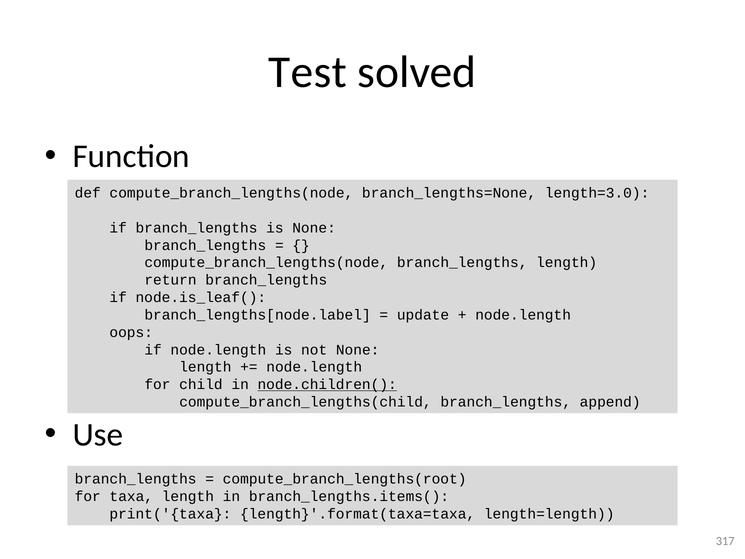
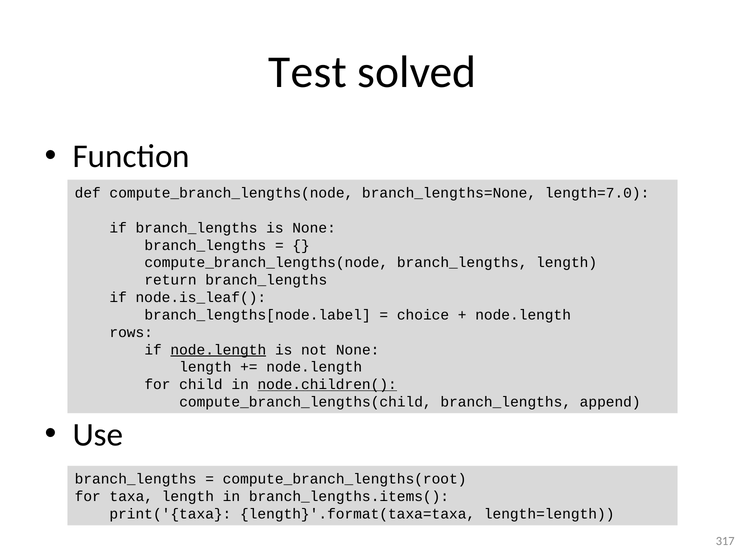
length=3.0: length=3.0 -> length=7.0 (597, 193)
update: update -> choice (423, 315)
oops: oops -> rows (131, 332)
node.length underline: none -> present (218, 350)
